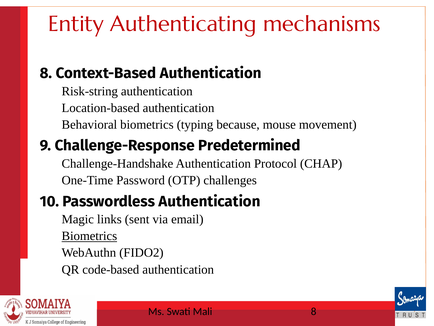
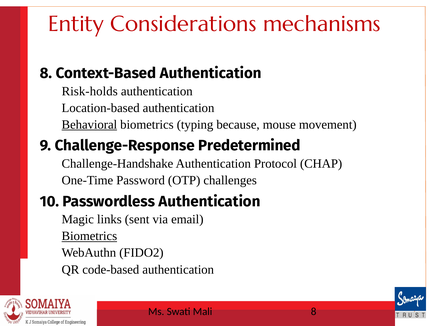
Authenticating: Authenticating -> Considerations (183, 24)
Risk-string: Risk-string -> Risk-holds (90, 91)
Behavioral underline: none -> present (89, 124)
